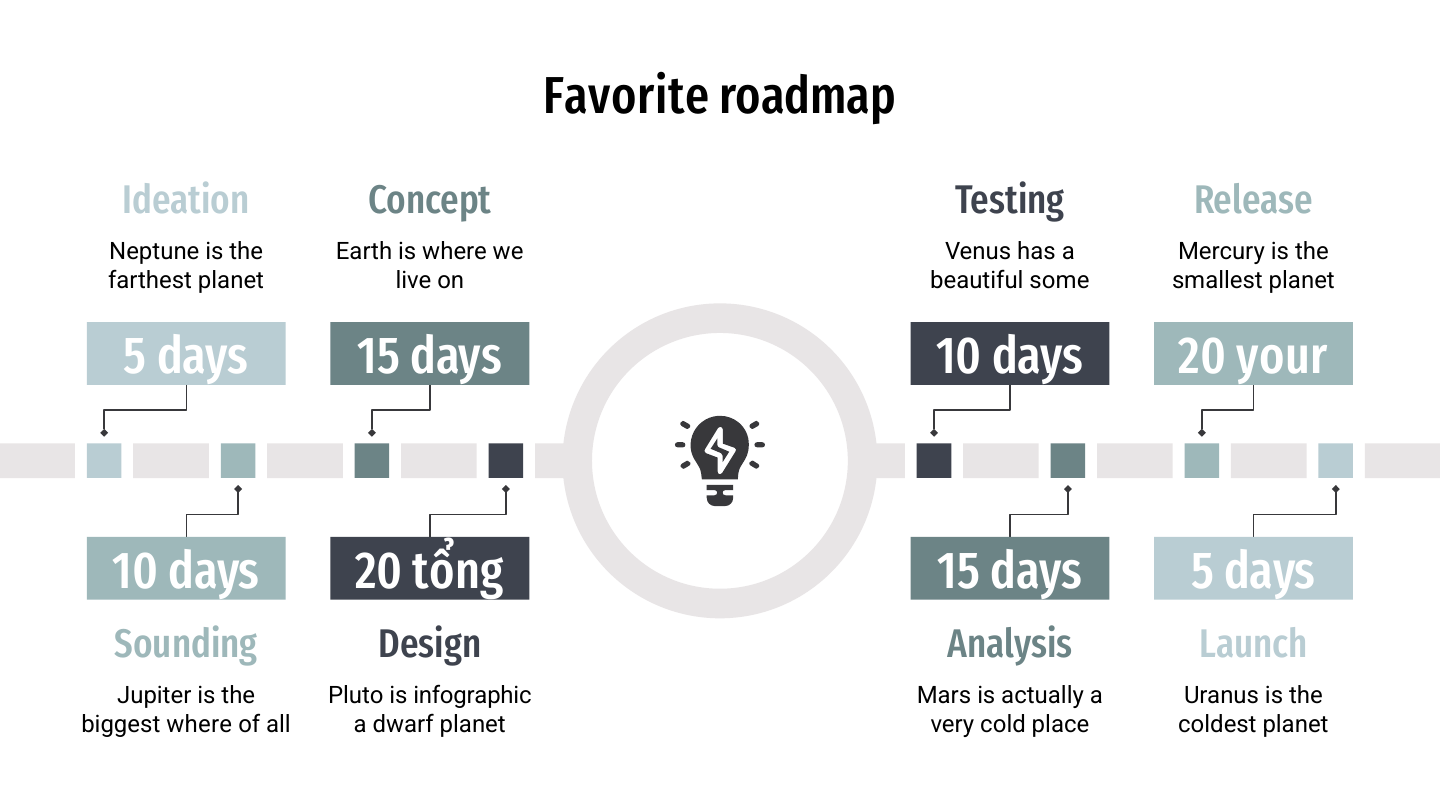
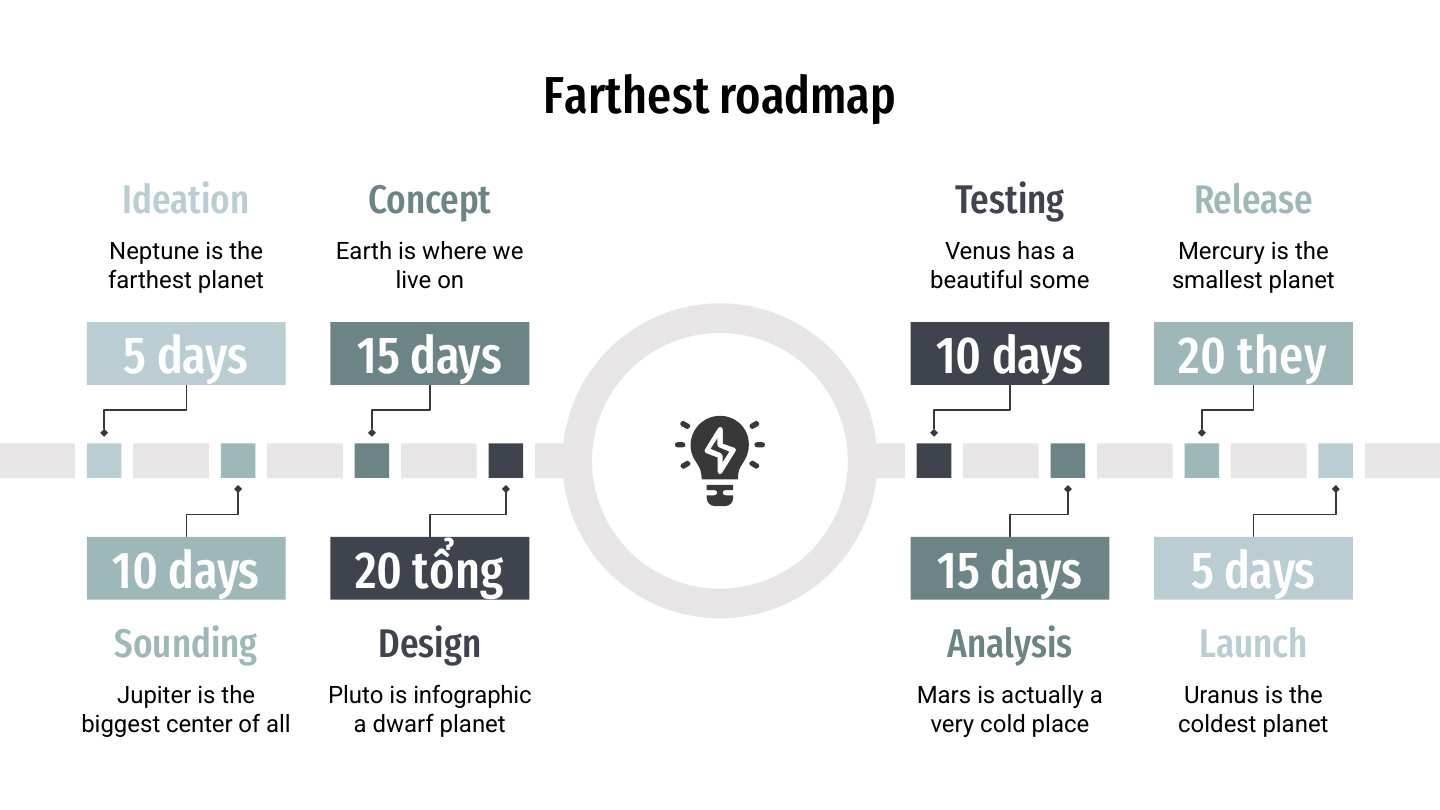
Favorite: Favorite -> Farthest (626, 96)
your: your -> they (1282, 356)
biggest where: where -> center (199, 725)
